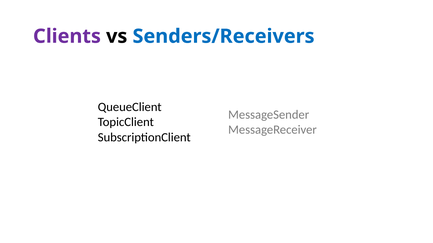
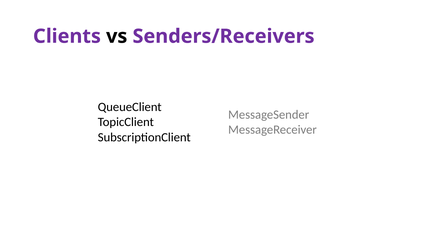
Senders/Receivers colour: blue -> purple (224, 36)
